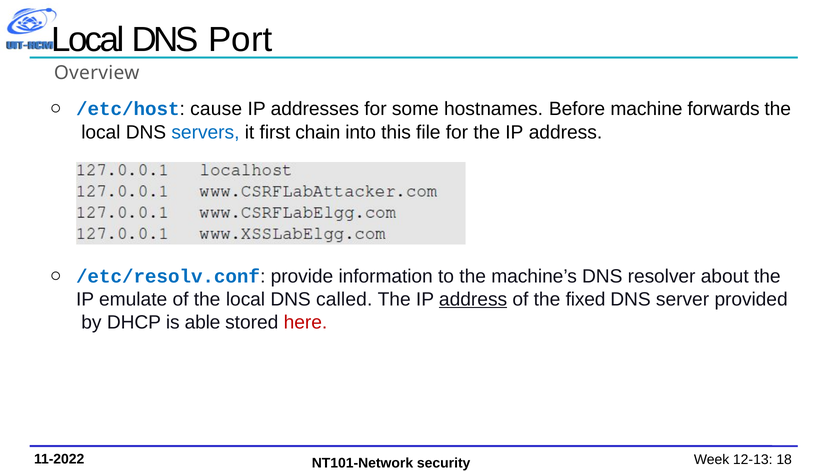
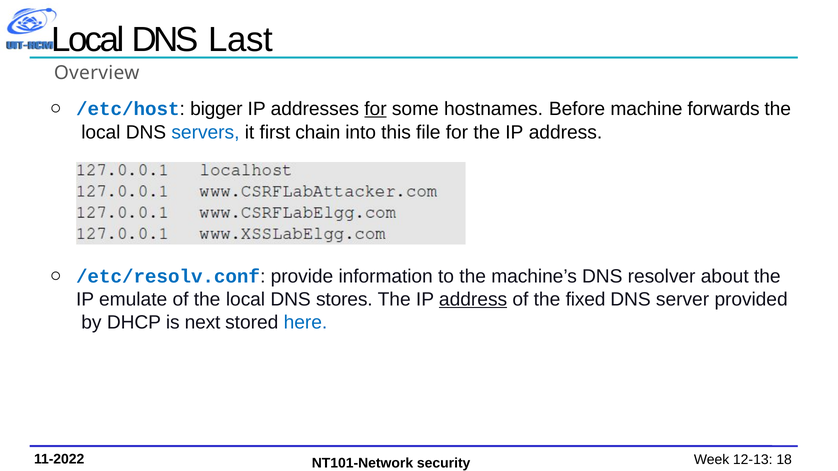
Port: Port -> Last (241, 40)
cause: cause -> bigger (216, 109)
for underline: none -> present (375, 109)
called: called -> stores (344, 300)
able: able -> next (203, 323)
here colour: red -> blue (305, 323)
